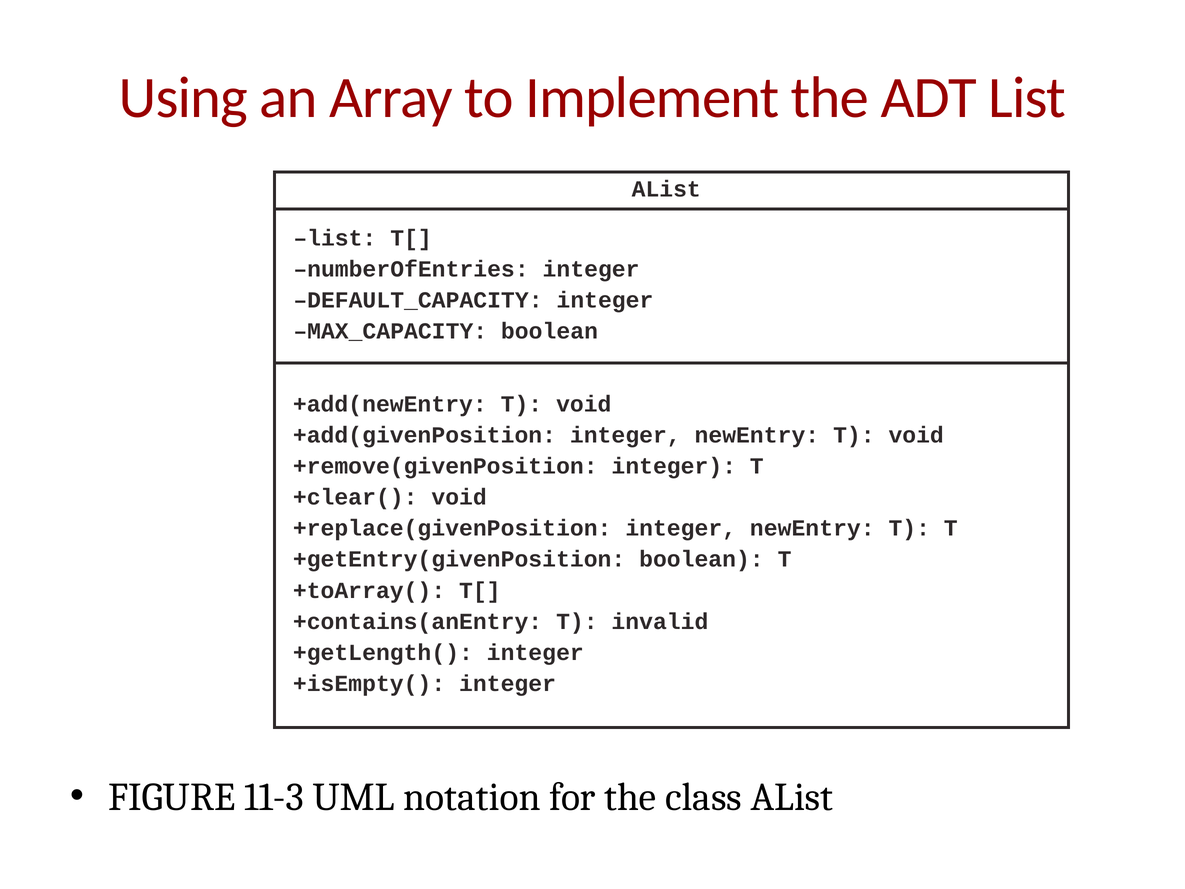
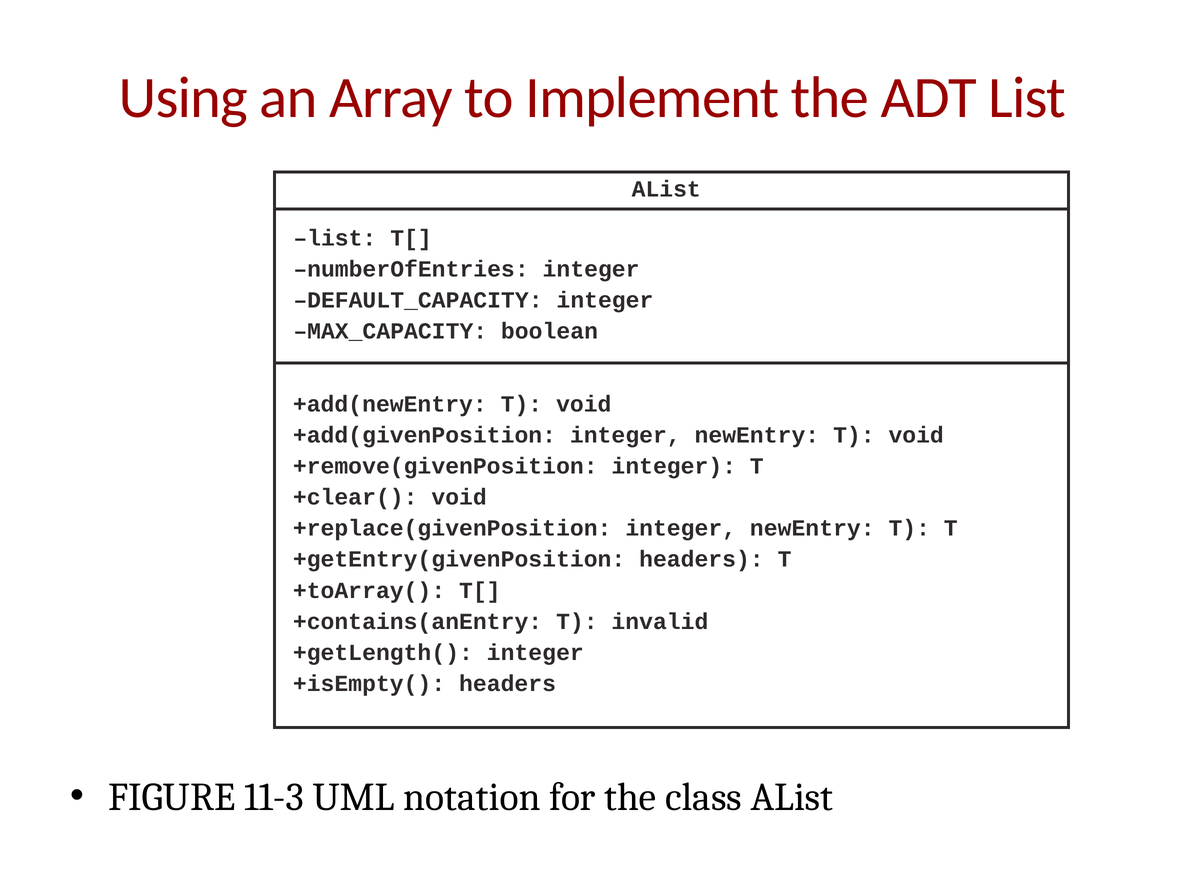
+getEntry(givenPosition boolean: boolean -> headers (701, 559)
+isEmpty( integer: integer -> headers (508, 683)
